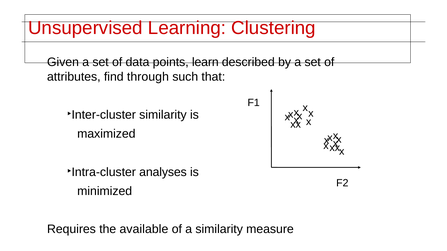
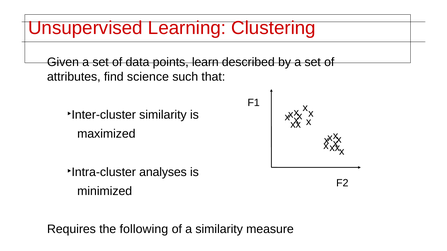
through: through -> science (148, 77)
available: available -> following (144, 229)
